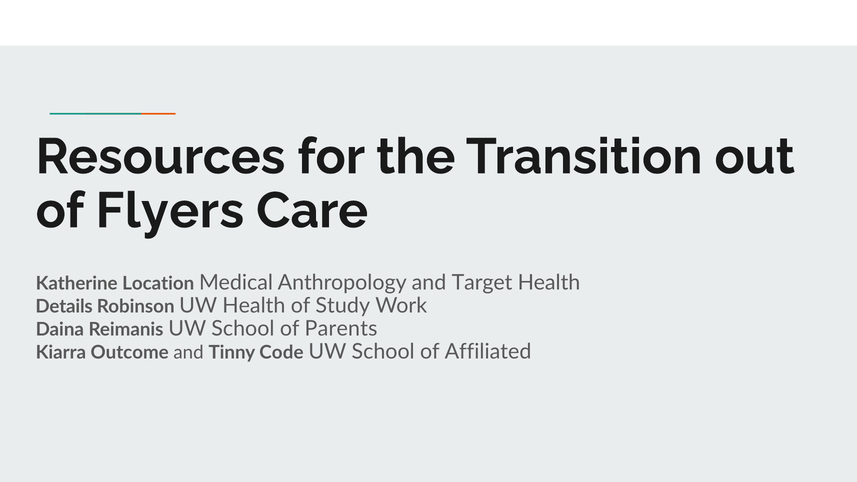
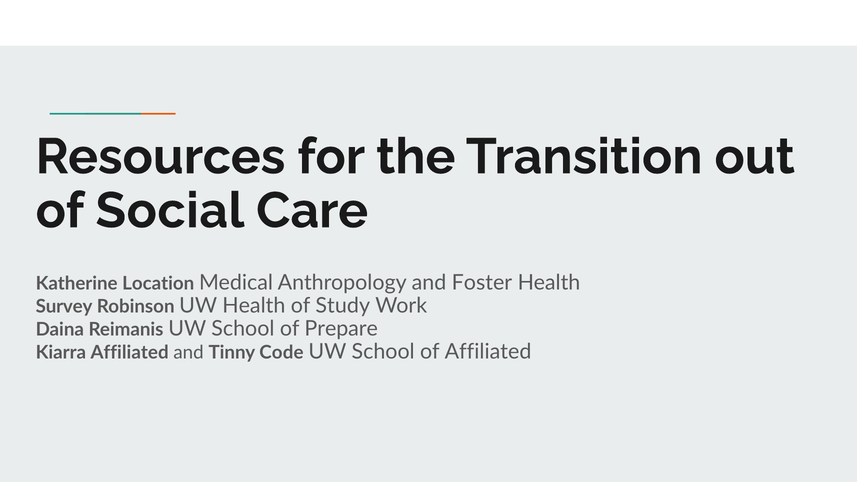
Flyers: Flyers -> Social (170, 211)
Target: Target -> Foster (482, 282)
Details: Details -> Survey (64, 306)
Parents: Parents -> Prepare (341, 329)
Kiarra Outcome: Outcome -> Affiliated (130, 353)
